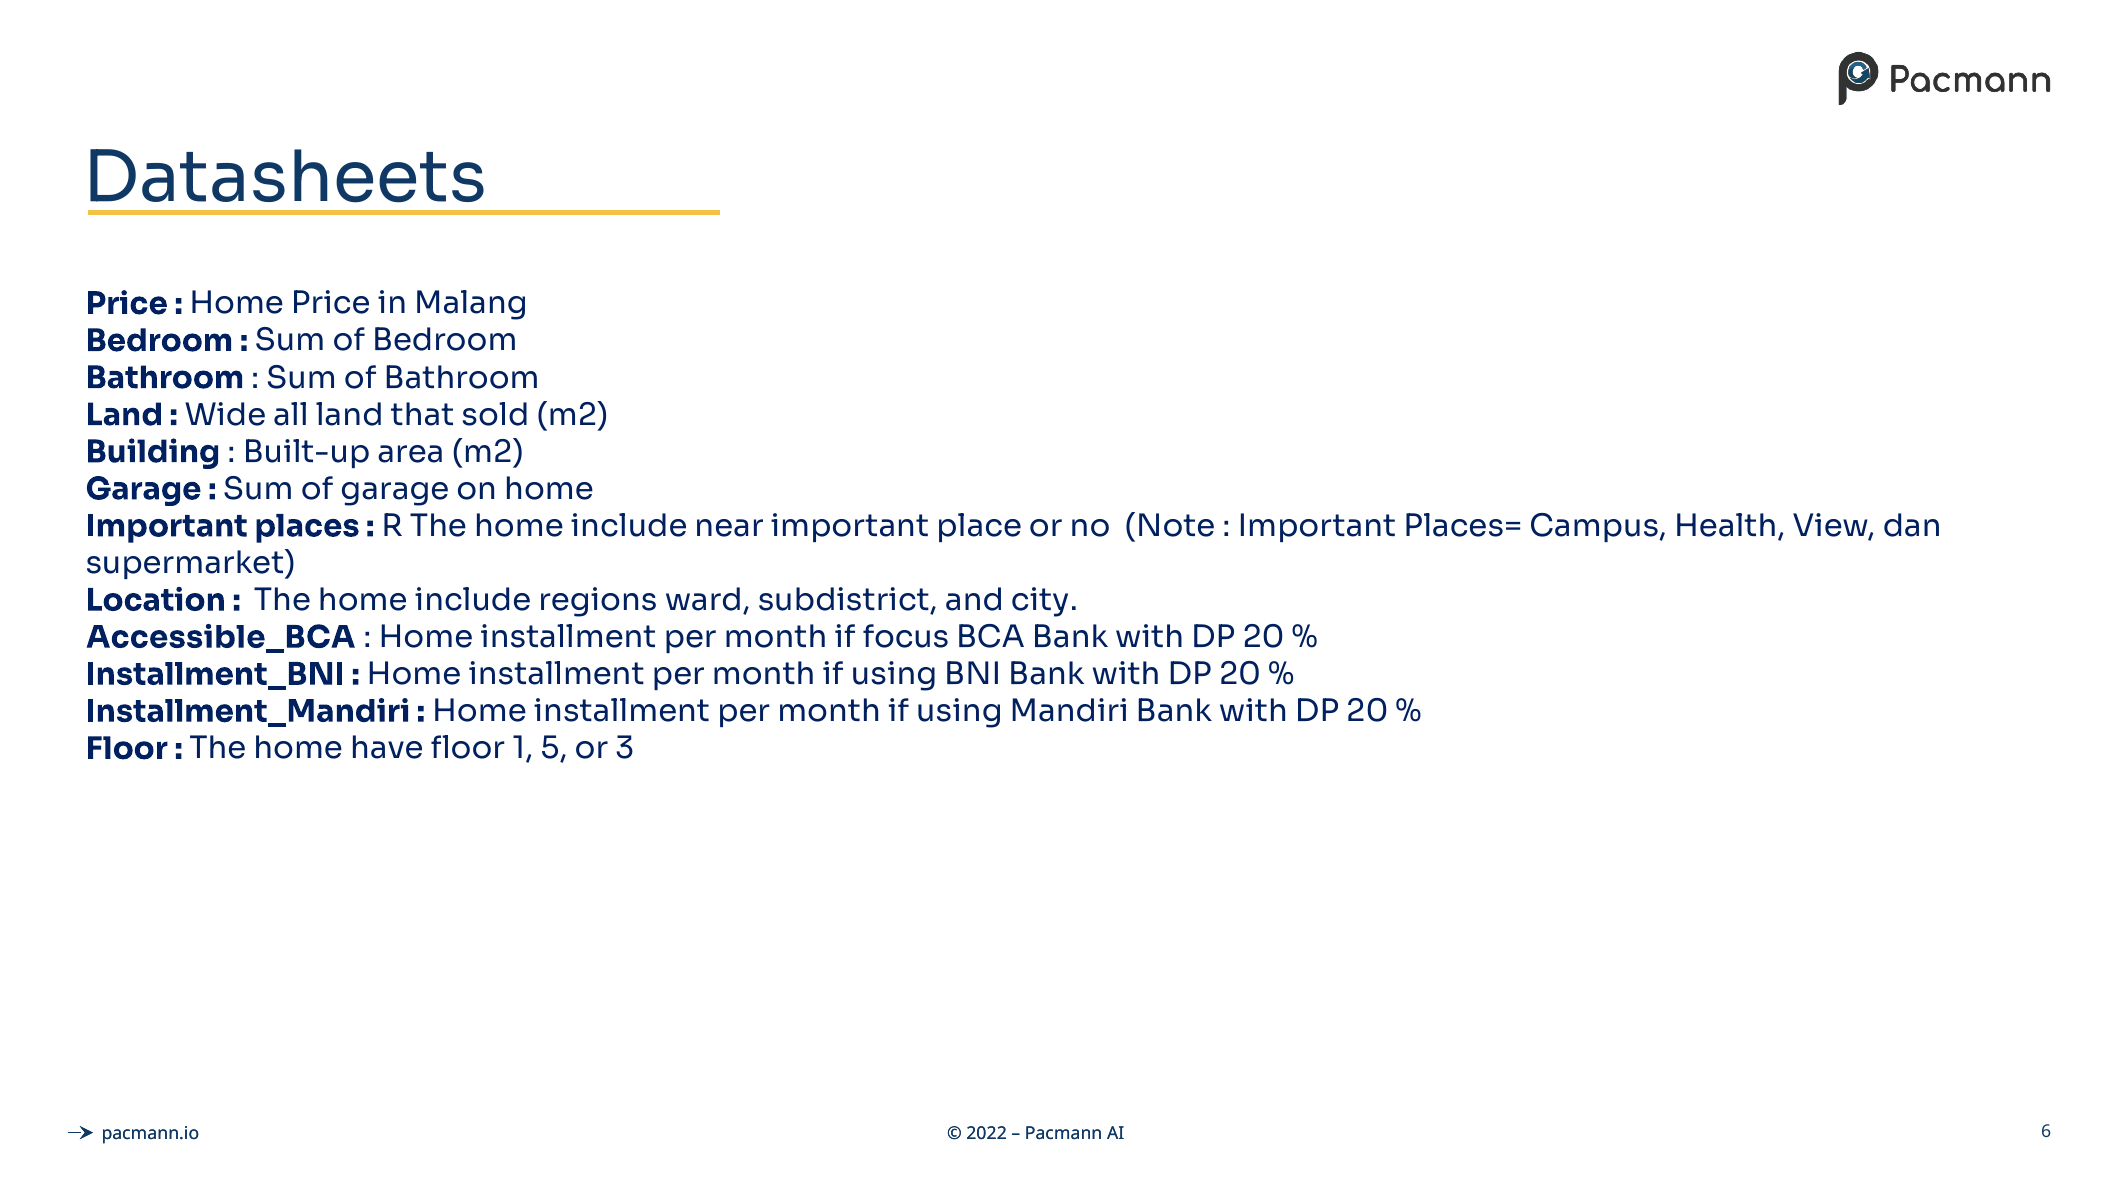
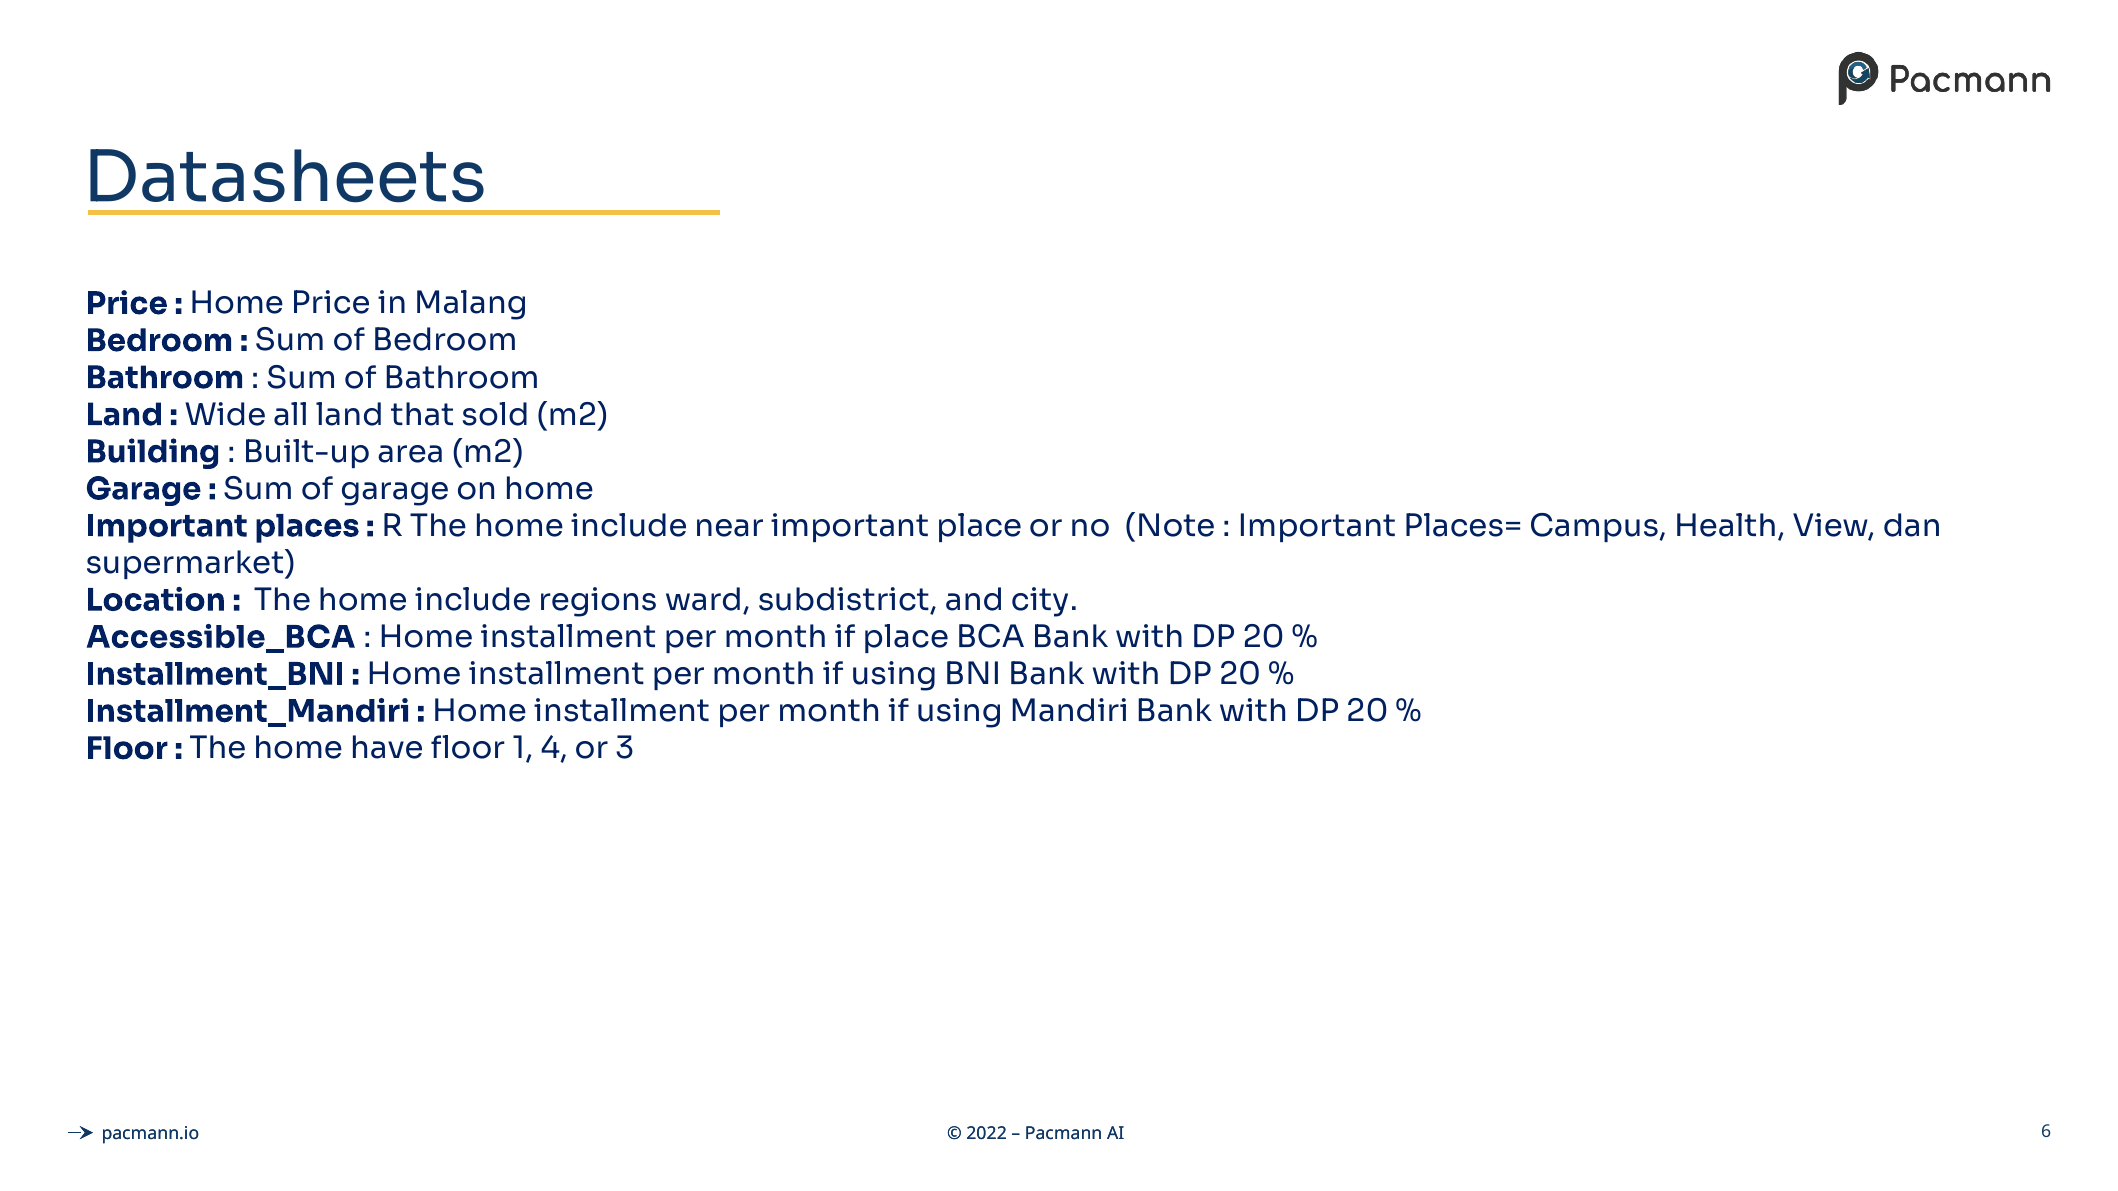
if focus: focus -> place (906, 638)
5: 5 -> 4 (554, 749)
